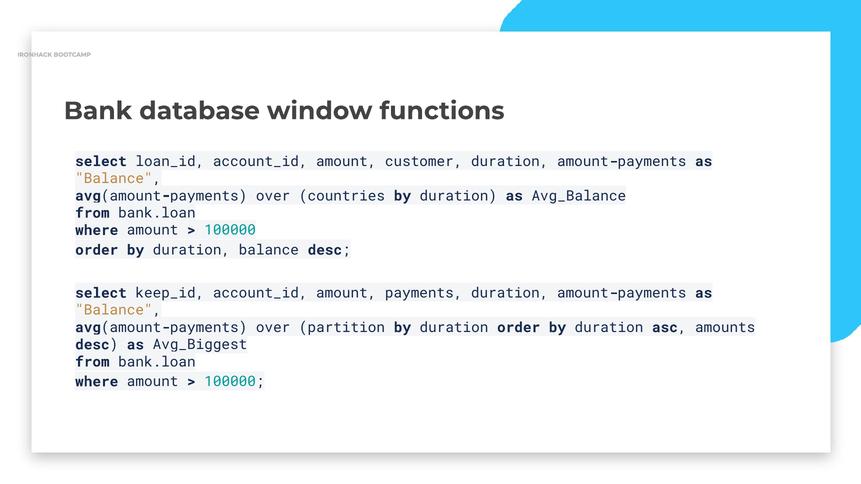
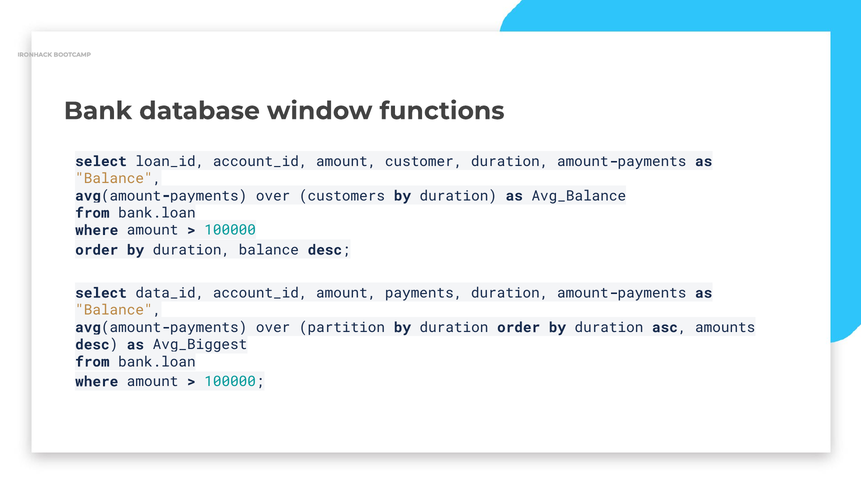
countries: countries -> customers (342, 196)
keep_id: keep_id -> data_id (170, 293)
